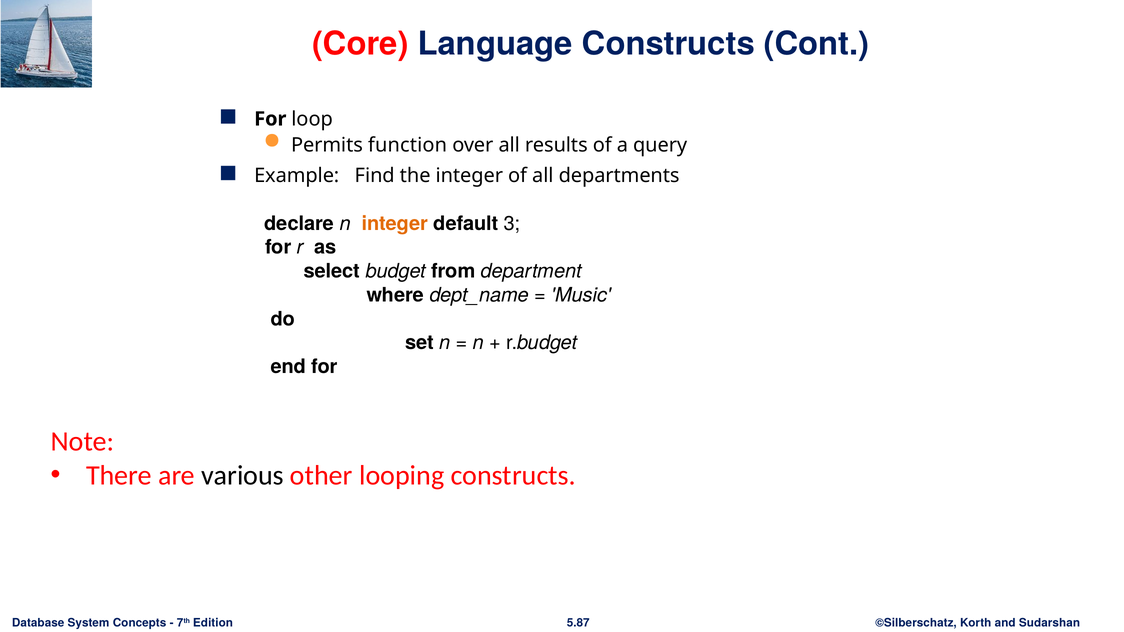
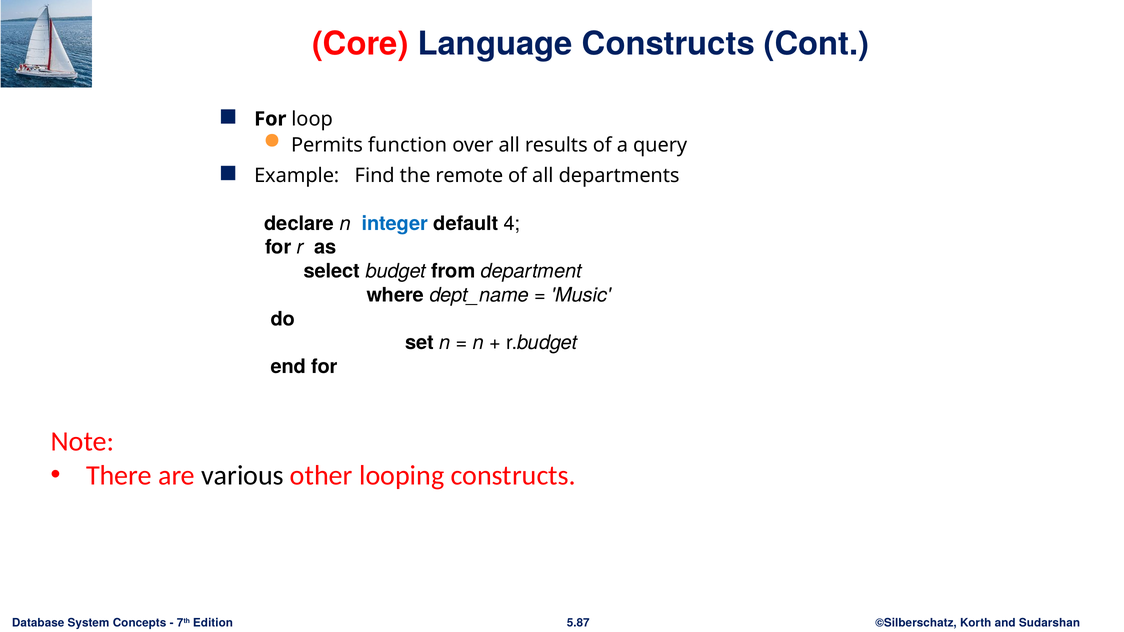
the integer: integer -> remote (469, 176)
integer colour: orange -> blue (395, 224)
3: 3 -> 4 (512, 224)
